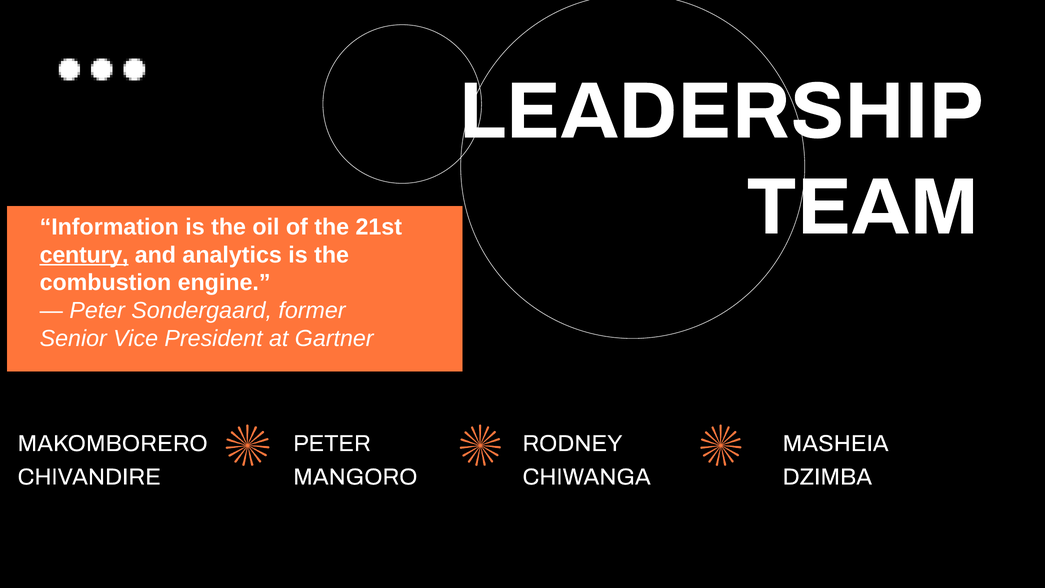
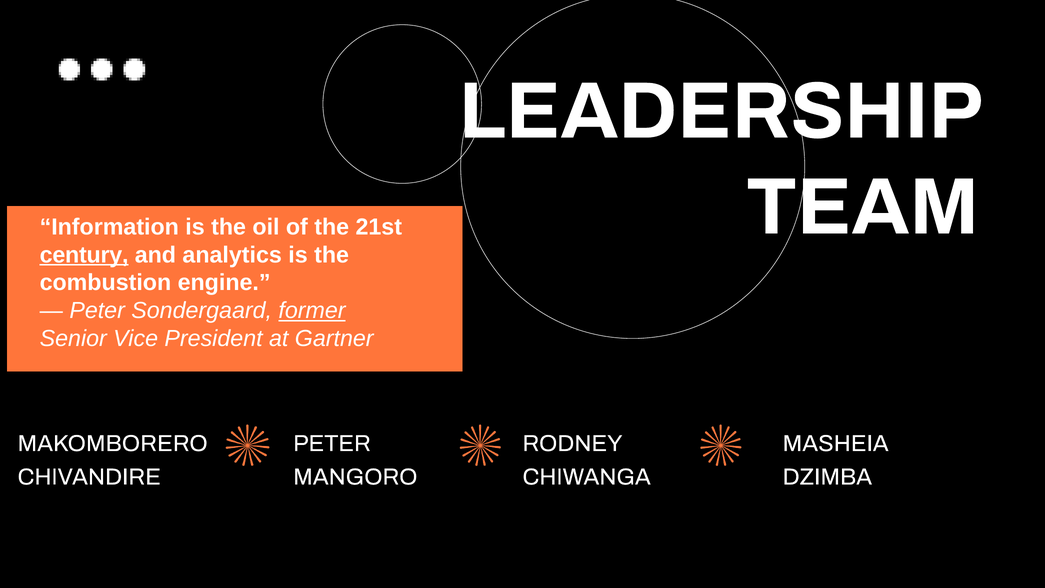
former underline: none -> present (312, 311)
